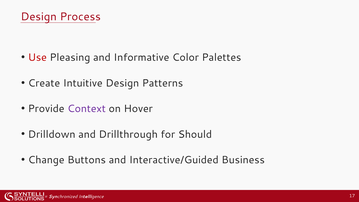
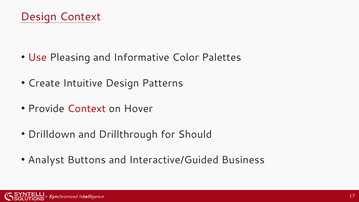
Design Process: Process -> Context (80, 17)
Context colour: purple -> red (87, 109)
Change: Change -> Analyst (46, 160)
